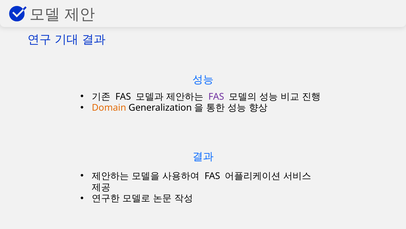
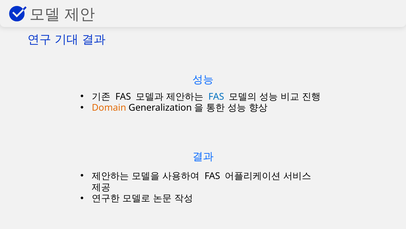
FAS colour: purple -> blue (216, 96)
